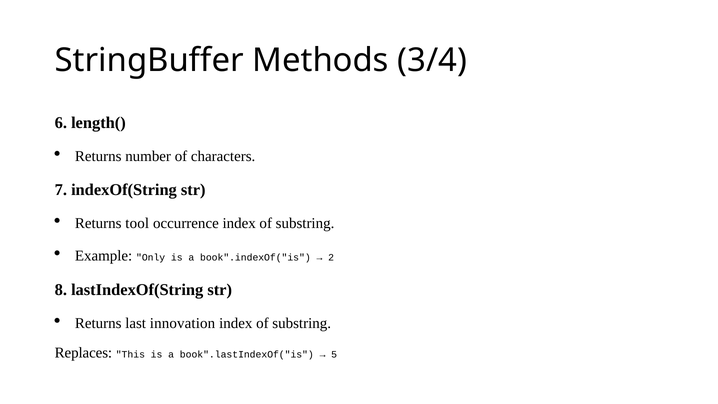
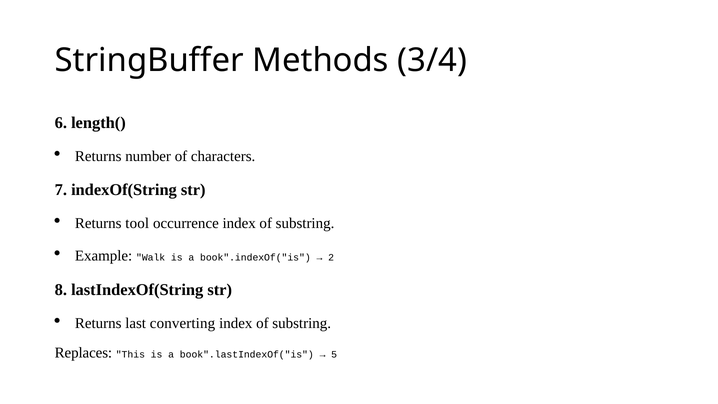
Only: Only -> Walk (151, 258)
innovation: innovation -> converting (183, 323)
